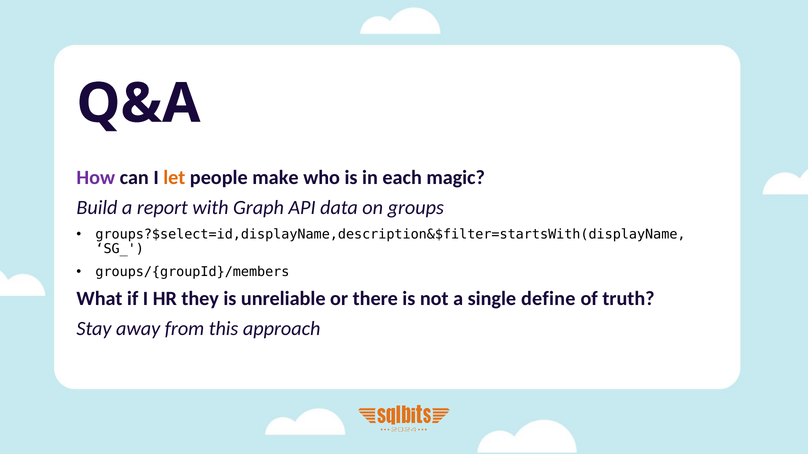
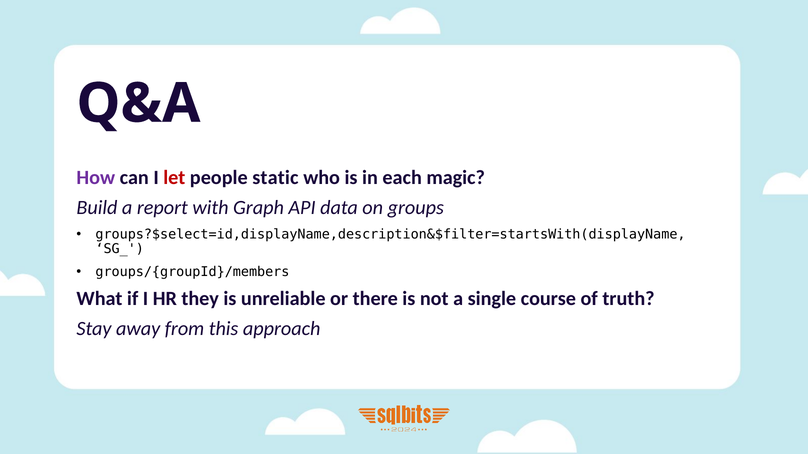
let colour: orange -> red (174, 178)
make: make -> static (275, 178)
define: define -> course (548, 299)
